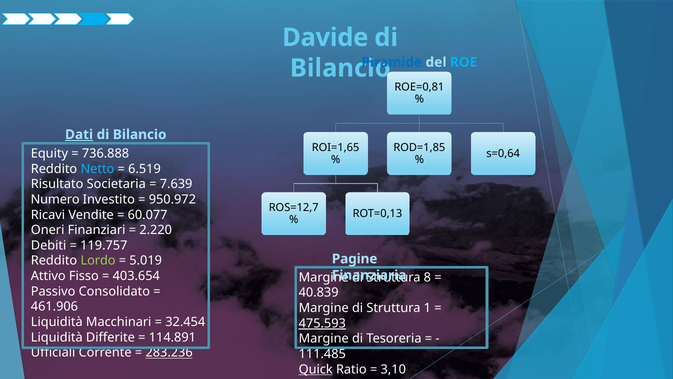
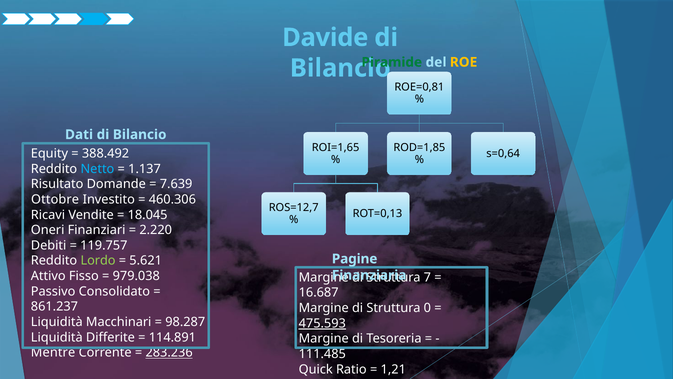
Piramide colour: blue -> green (392, 62)
ROE colour: light blue -> yellow (464, 62)
Dati underline: present -> none (79, 134)
736.888: 736.888 -> 388.492 (106, 153)
6.519: 6.519 -> 1.137 (145, 169)
Societaria: Societaria -> Domande (116, 184)
Numero: Numero -> Ottobre (55, 199)
950.972: 950.972 -> 460.306 (172, 199)
60.077: 60.077 -> 18.045 (148, 215)
5.019: 5.019 -> 5.621 (146, 260)
403.654: 403.654 -> 979.038 (136, 276)
8: 8 -> 7 (427, 277)
40.839: 40.839 -> 16.687 (319, 292)
461.906: 461.906 -> 861.237 (54, 306)
1: 1 -> 0 (427, 308)
32.454: 32.454 -> 98.287 (185, 322)
Ufficiali: Ufficiali -> Mentre (53, 352)
Quick underline: present -> none (316, 369)
3,10: 3,10 -> 1,21 (393, 369)
